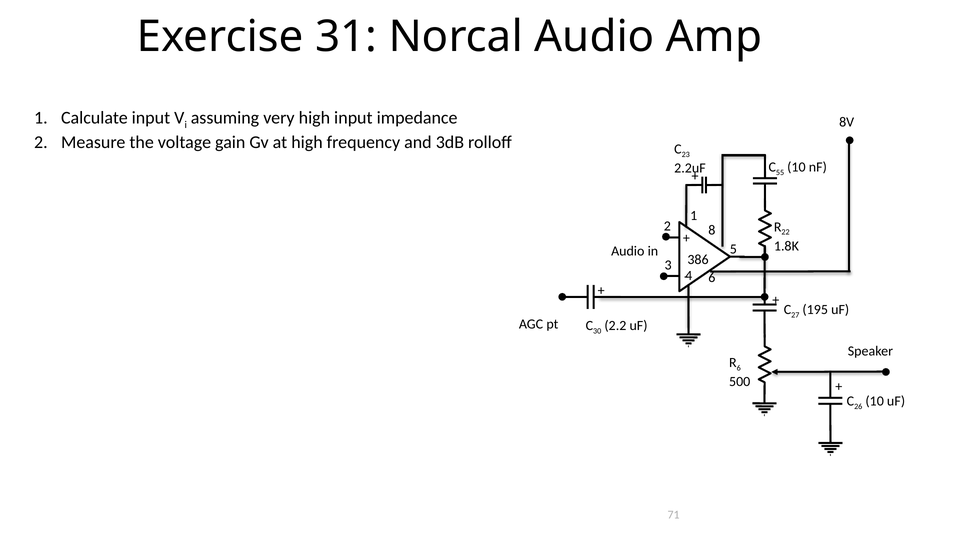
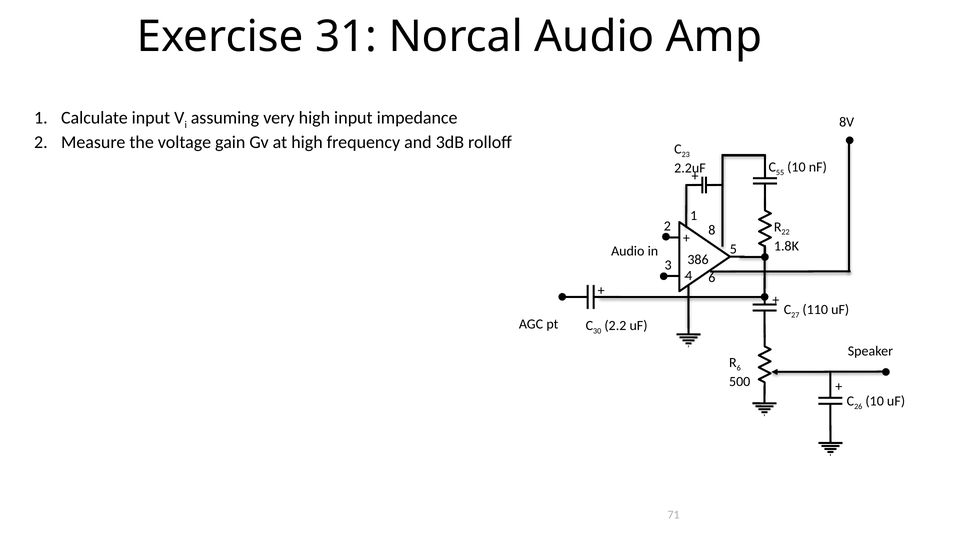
195: 195 -> 110 (815, 310)
